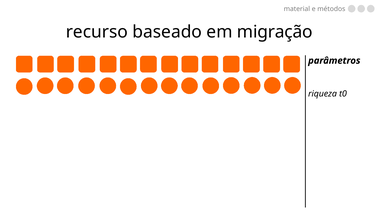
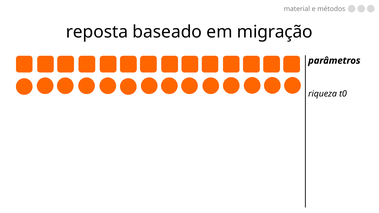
recurso: recurso -> reposta (97, 32)
